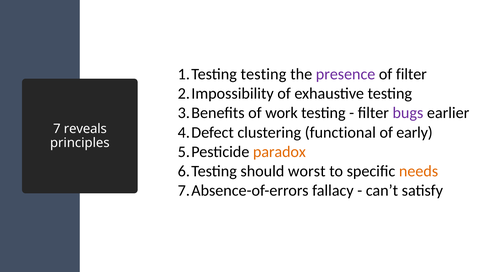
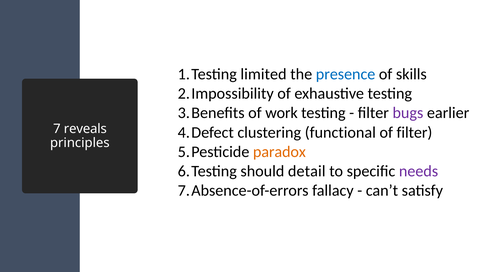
testing: testing -> limited (264, 74)
presence colour: purple -> blue (346, 74)
of filter: filter -> skills (411, 74)
of early: early -> filter (414, 132)
worst: worst -> detail (307, 171)
needs colour: orange -> purple (419, 171)
